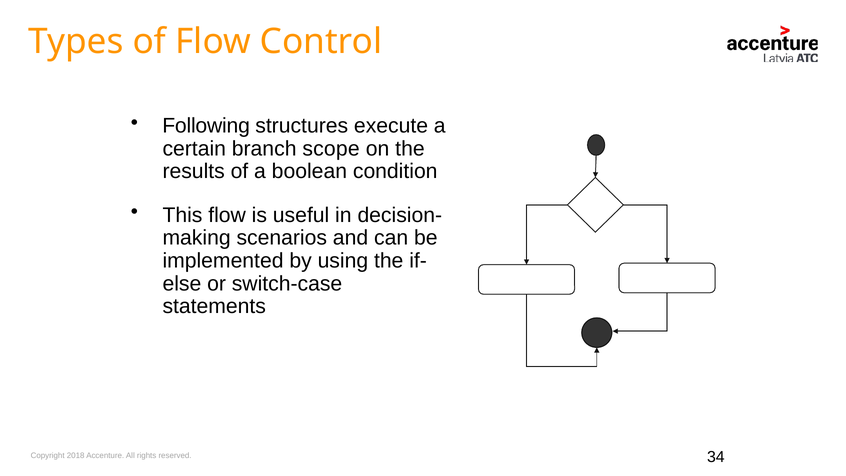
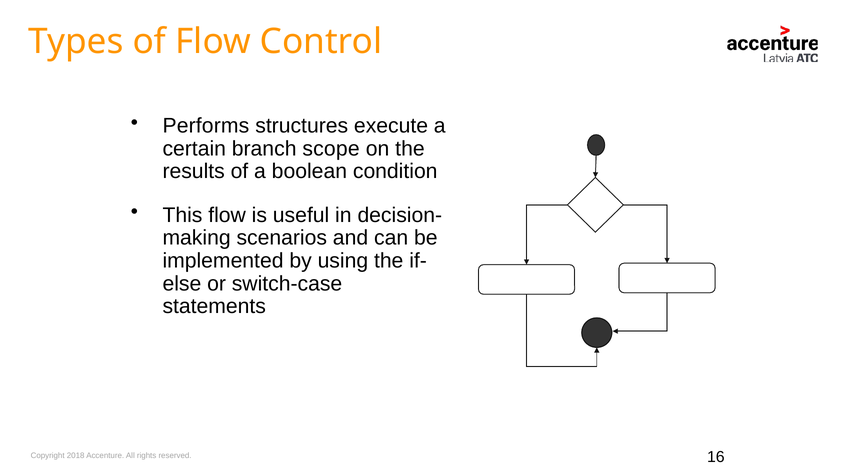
Following: Following -> Performs (206, 126)
34: 34 -> 16 (716, 457)
